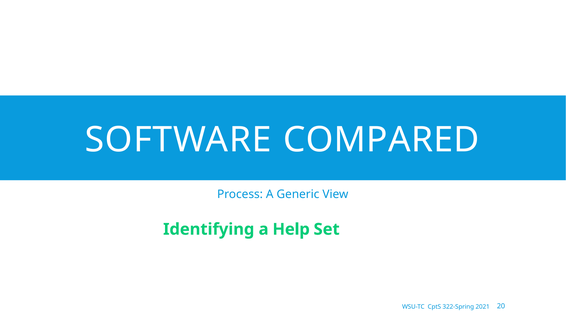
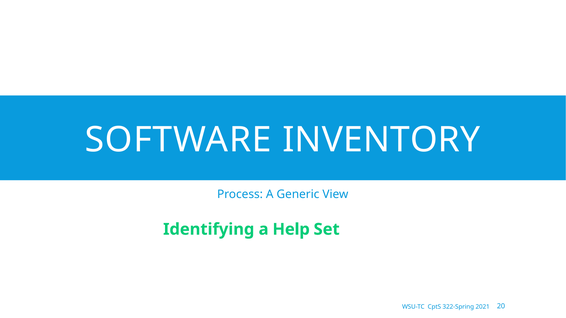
COMPARED: COMPARED -> INVENTORY (381, 140)
